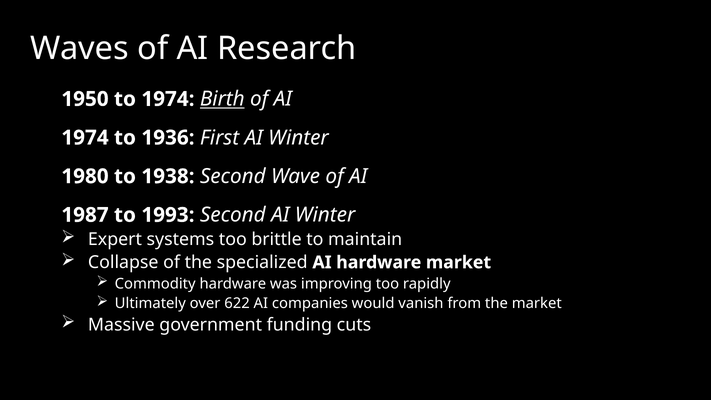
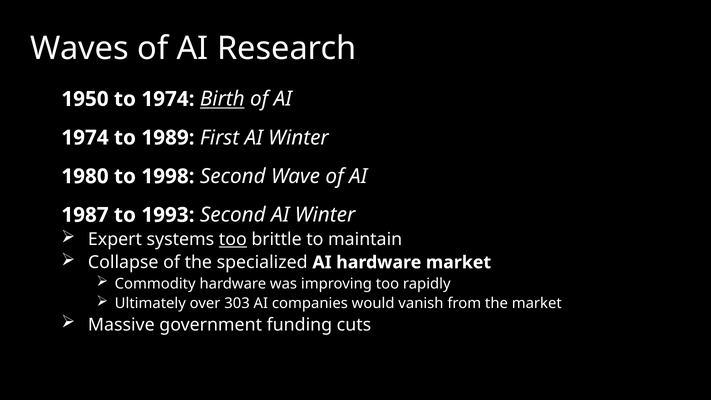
1936: 1936 -> 1989 (168, 138)
1938: 1938 -> 1998 (168, 176)
too underline: none -> present (233, 239)
622: 622 -> 303 (237, 303)
